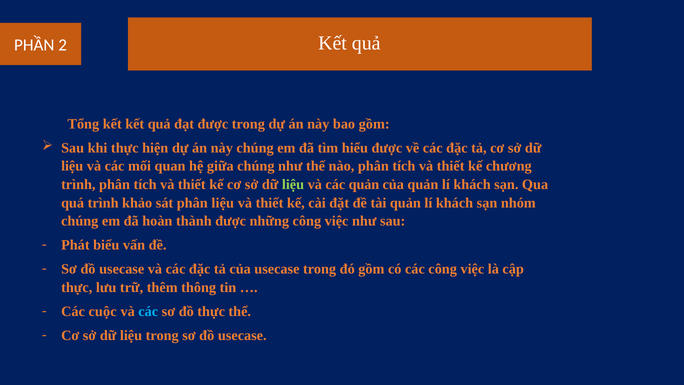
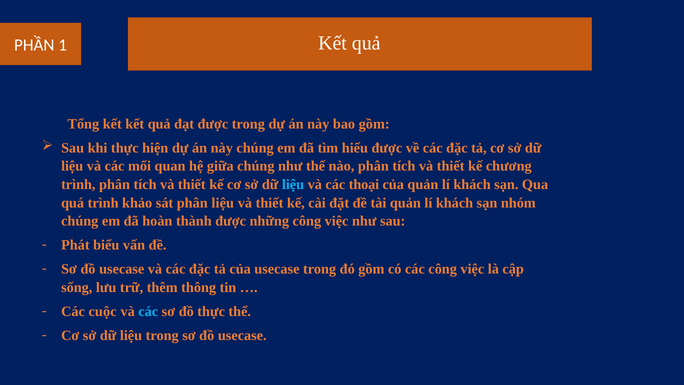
2: 2 -> 1 (63, 45)
liệu colour: light green -> light blue (293, 184)
các quản: quản -> thoại (364, 184)
thực: thực -> sống (77, 287)
